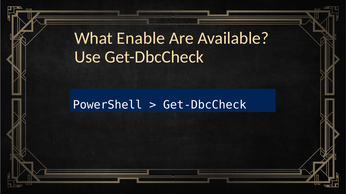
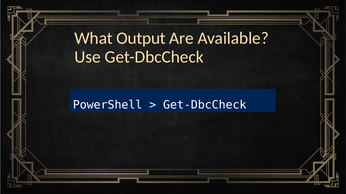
Enable: Enable -> Output (141, 38)
